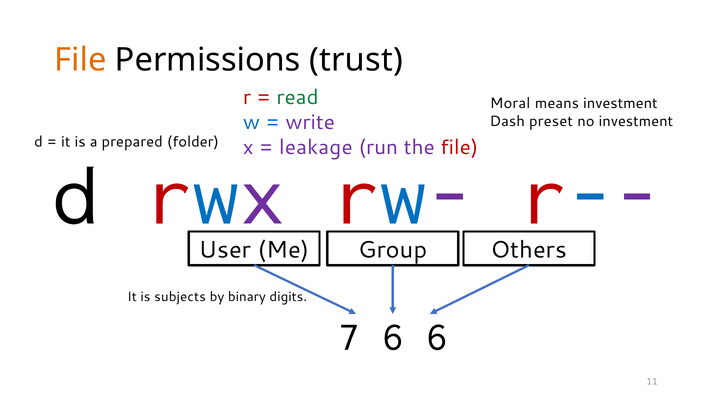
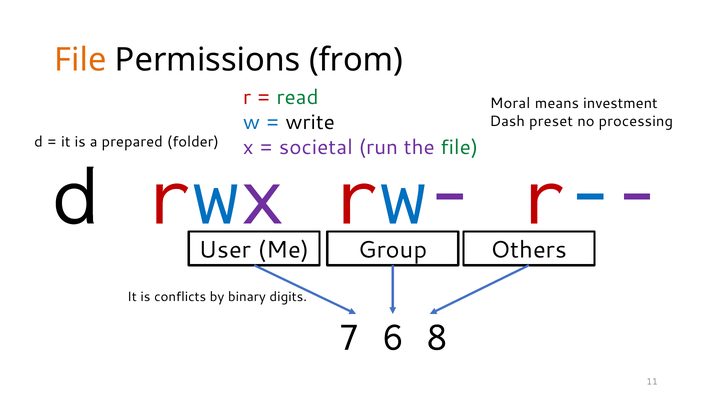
trust: trust -> from (356, 60)
write colour: purple -> black (310, 122)
no investment: investment -> processing (636, 121)
leakage: leakage -> societal (316, 147)
file colour: red -> green (459, 147)
subjects: subjects -> conflicts (180, 297)
6 6: 6 -> 8 (437, 336)
